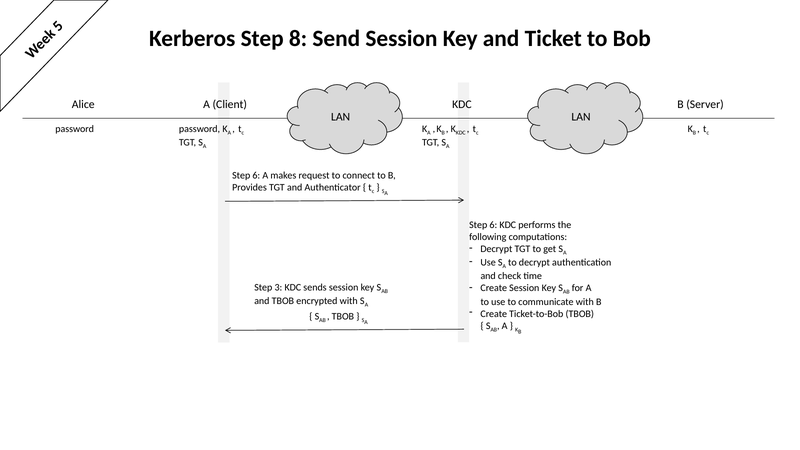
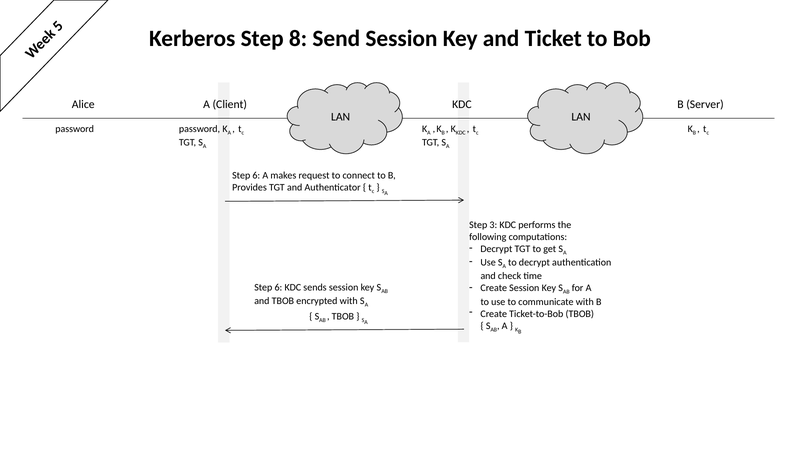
6: 6 -> 3 (493, 225)
3: 3 -> 6 (278, 287)
